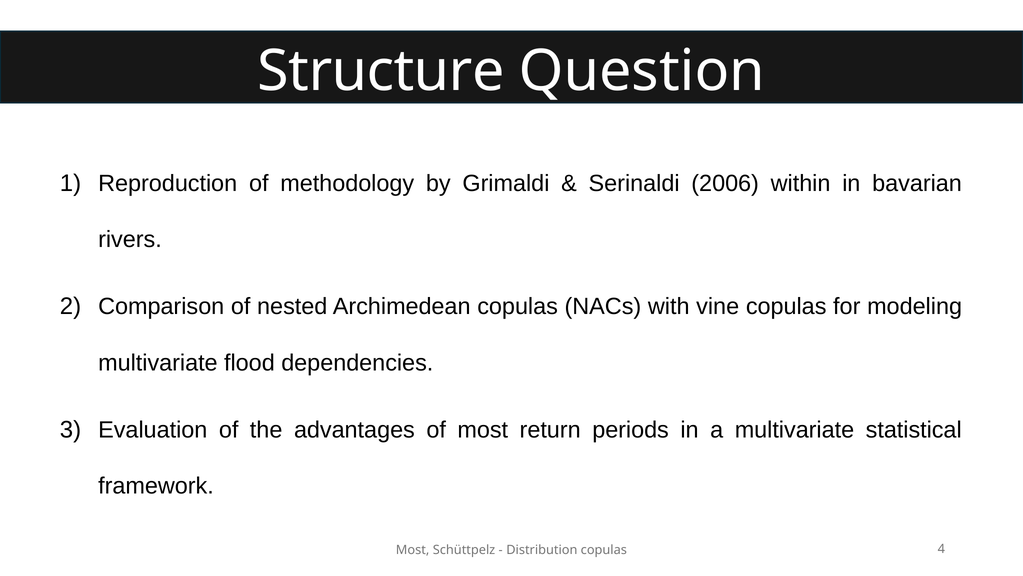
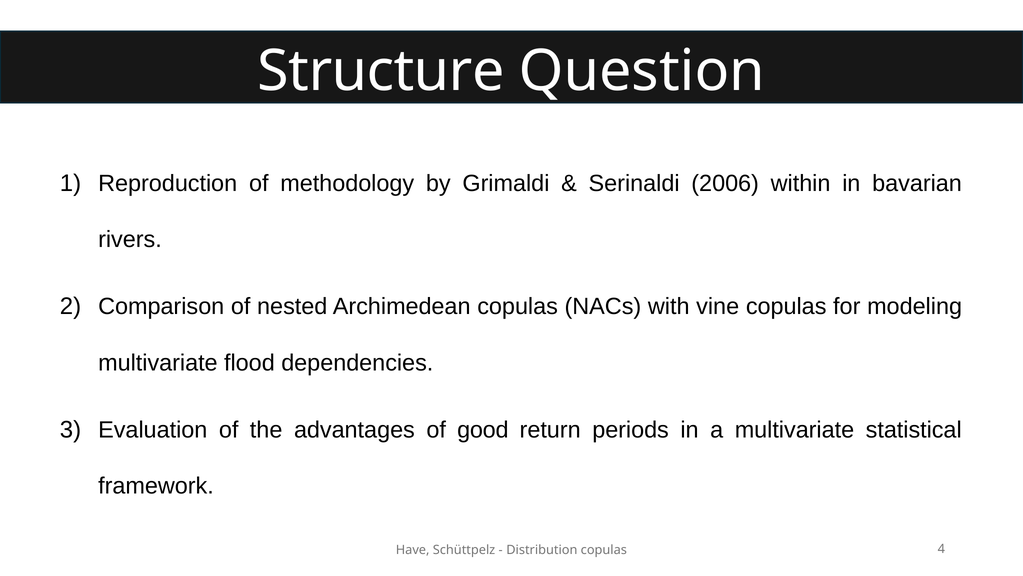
of most: most -> good (483, 429)
Most: Most -> Have (413, 550)
